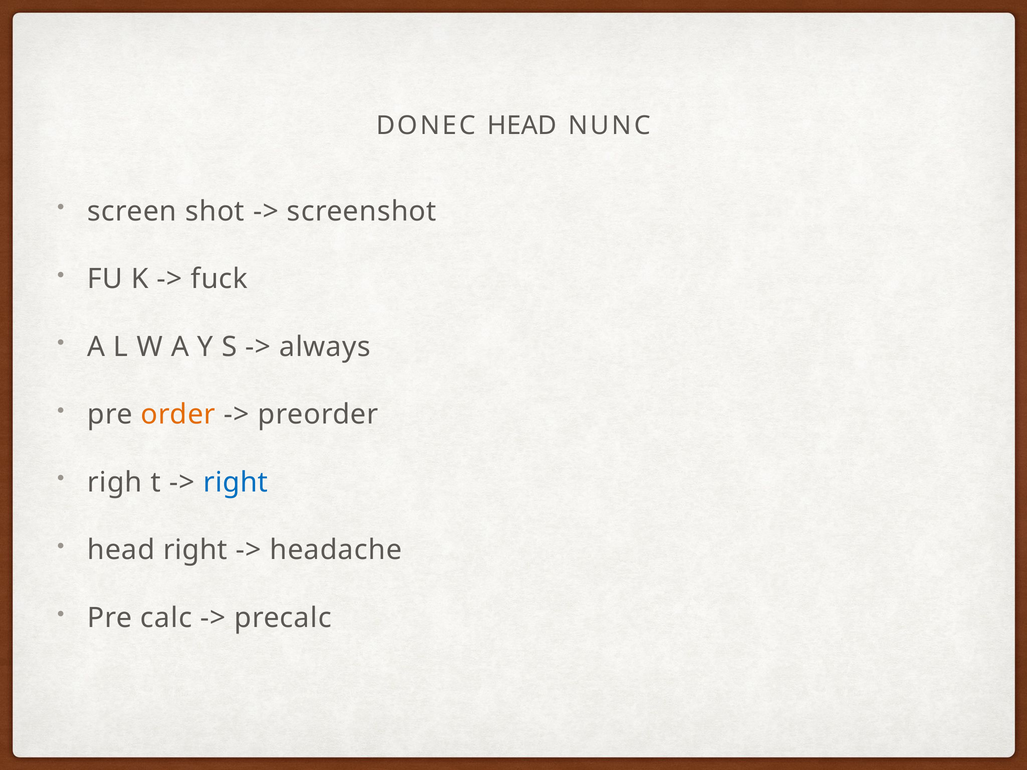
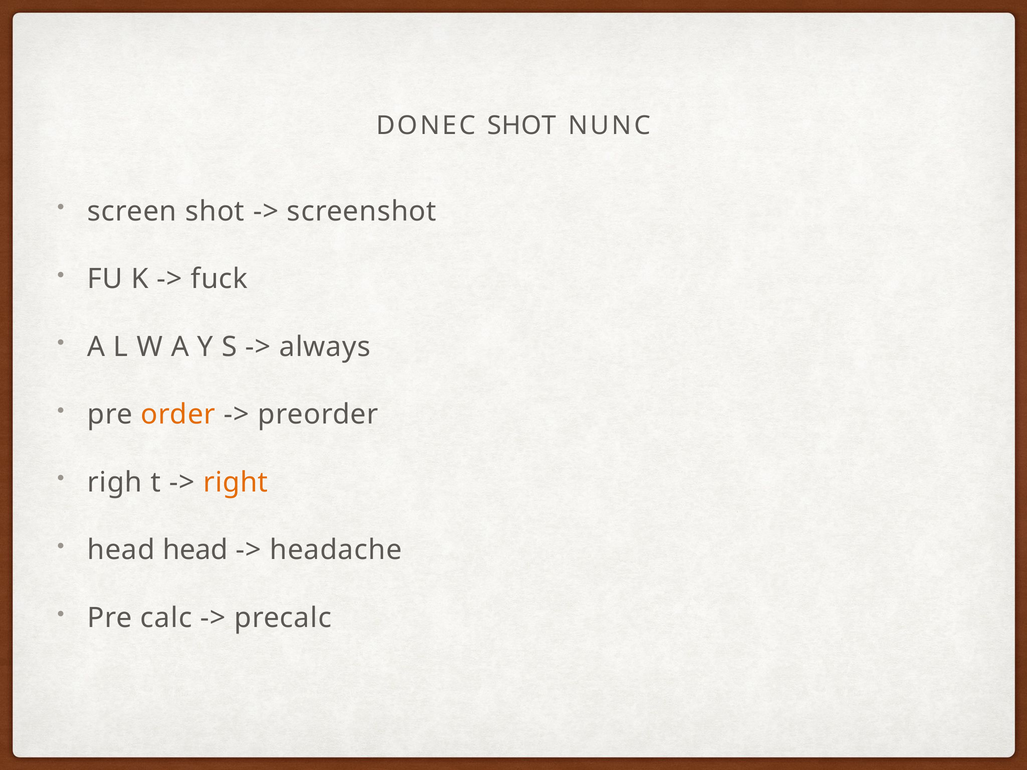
DONEC HEAD: HEAD -> SHOT (522, 126)
right colour: blue -> orange (236, 483)
head right: right -> head (195, 550)
